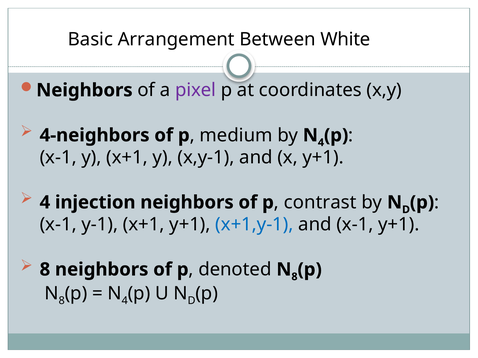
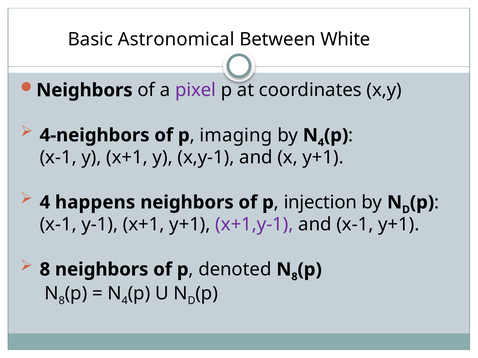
Arrangement: Arrangement -> Astronomical (176, 40)
medium: medium -> imaging (236, 135)
injection: injection -> happens (95, 203)
contrast: contrast -> injection (320, 203)
x+1,y-1 colour: blue -> purple (254, 225)
